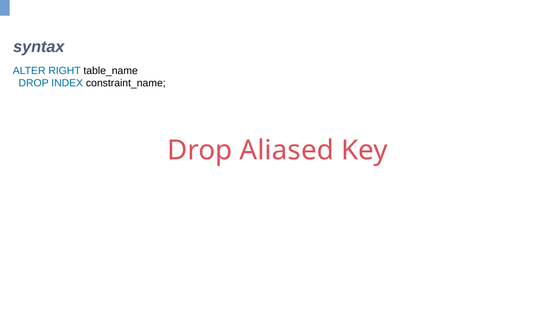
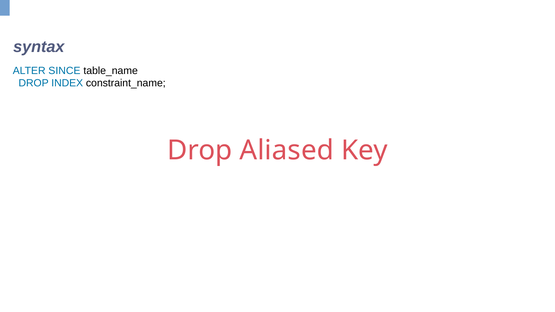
RIGHT: RIGHT -> SINCE (64, 71)
